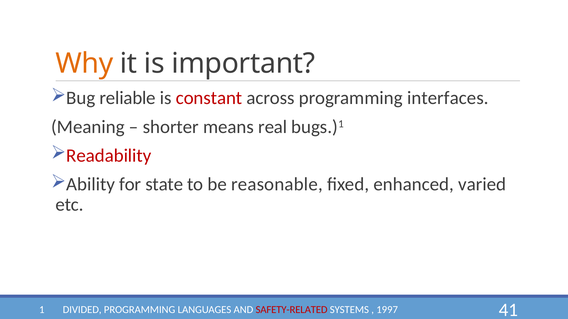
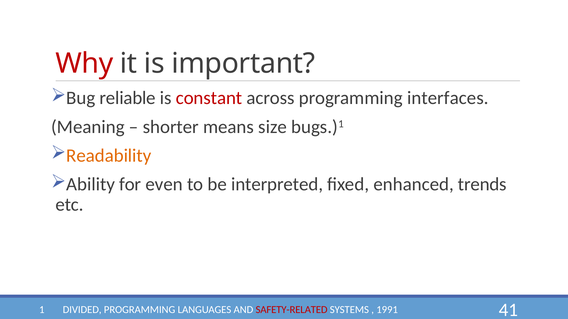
Why colour: orange -> red (84, 64)
real: real -> size (273, 127)
Readability colour: red -> orange (109, 156)
state: state -> even (164, 184)
reasonable: reasonable -> interpreted (277, 184)
varied: varied -> trends (482, 184)
1997: 1997 -> 1991 (387, 310)
